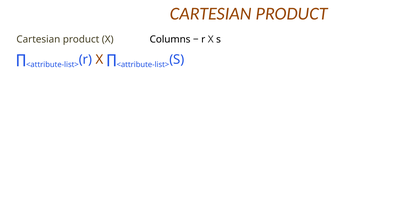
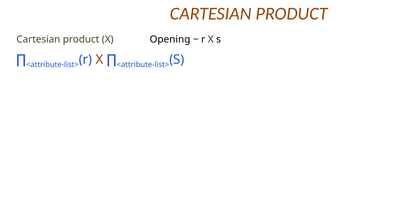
Columns: Columns -> Opening (170, 39)
